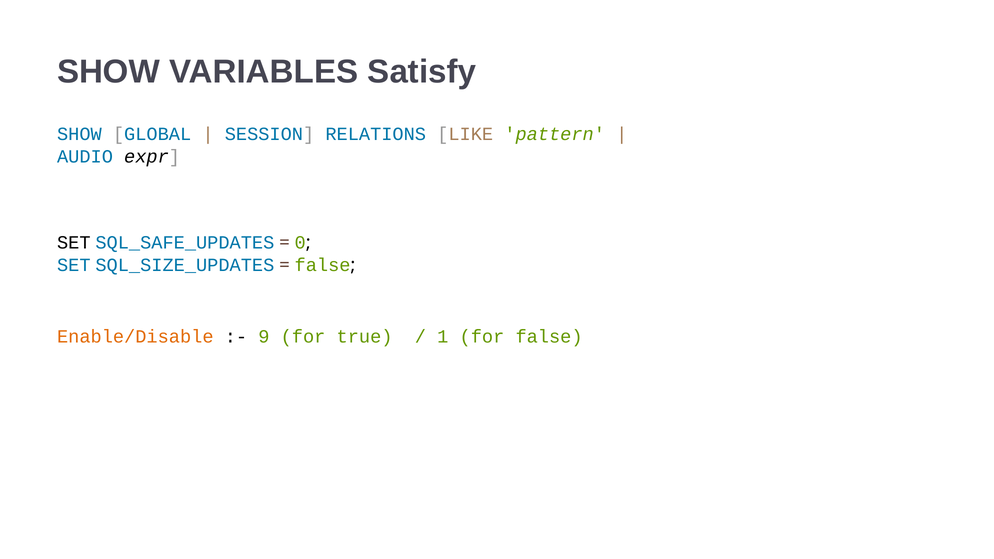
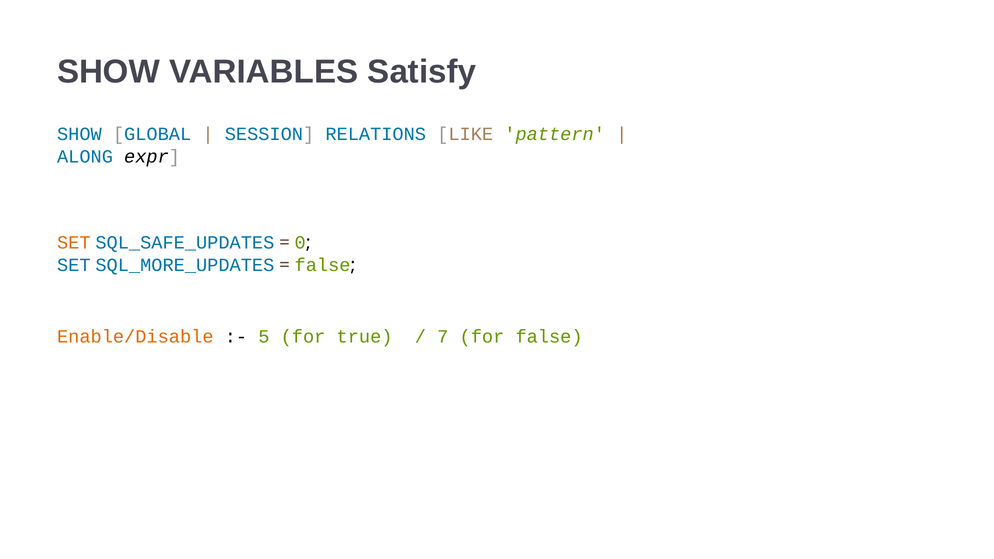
AUDIO: AUDIO -> ALONG (85, 157)
SET colour: black -> orange (74, 243)
SQL_SIZE_UPDATES: SQL_SIZE_UPDATES -> SQL_MORE_UPDATES (185, 265)
9: 9 -> 5 (264, 336)
1: 1 -> 7 (443, 336)
